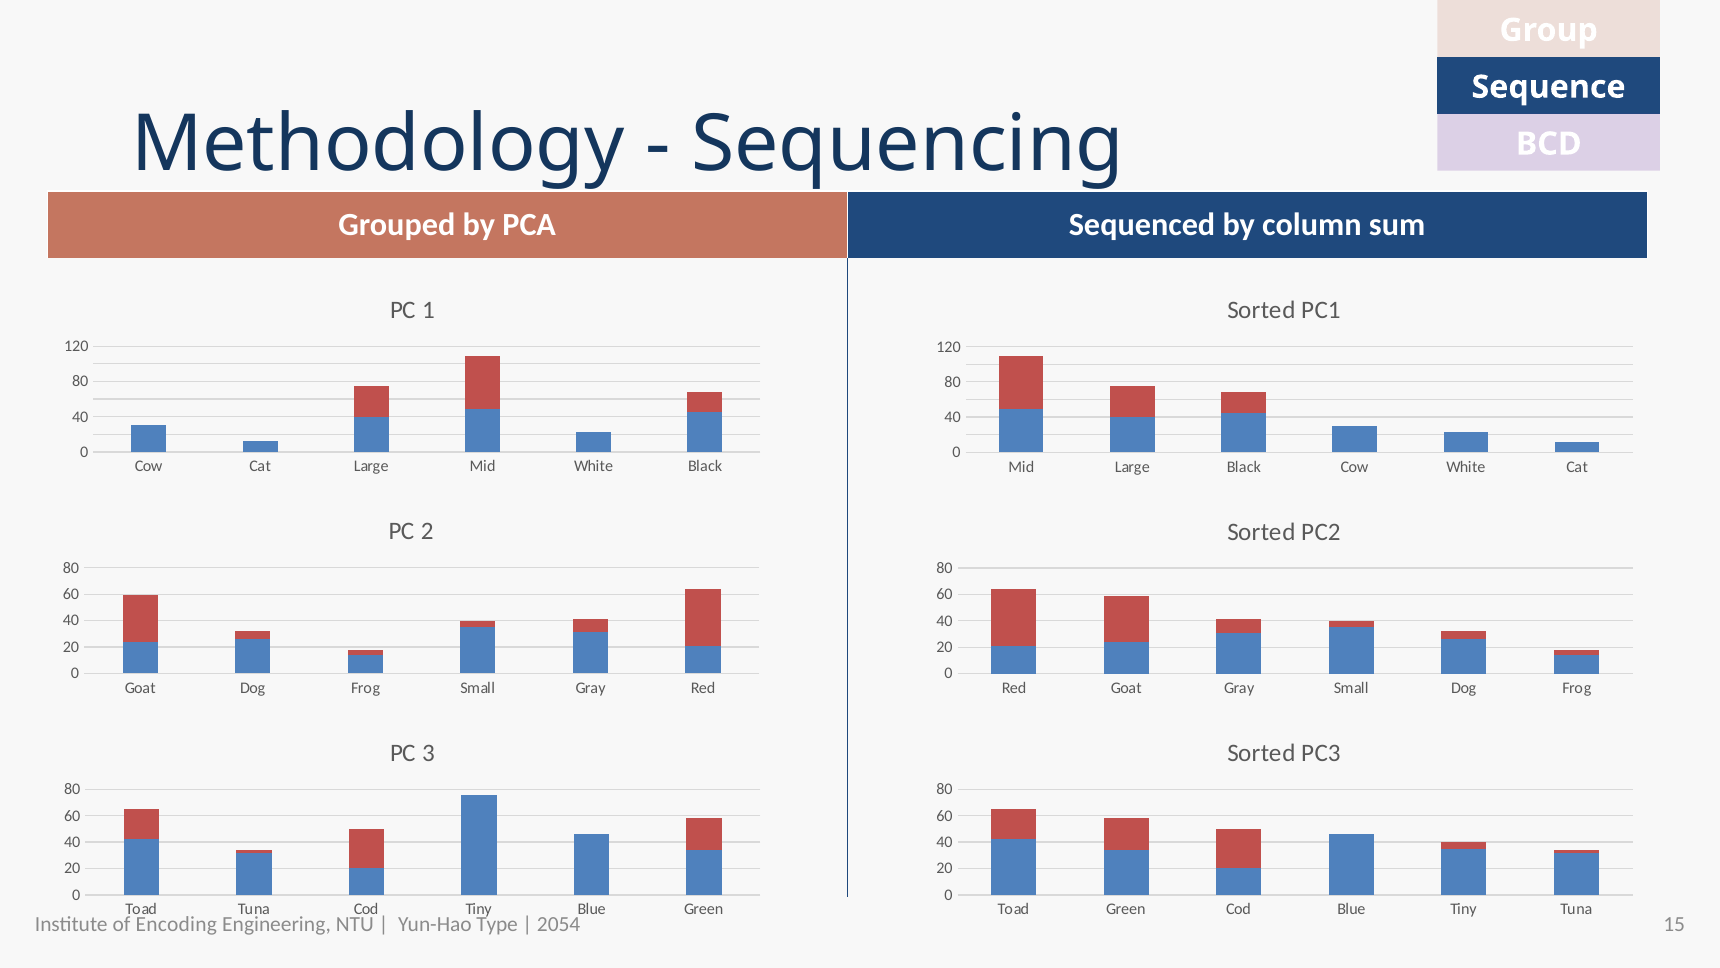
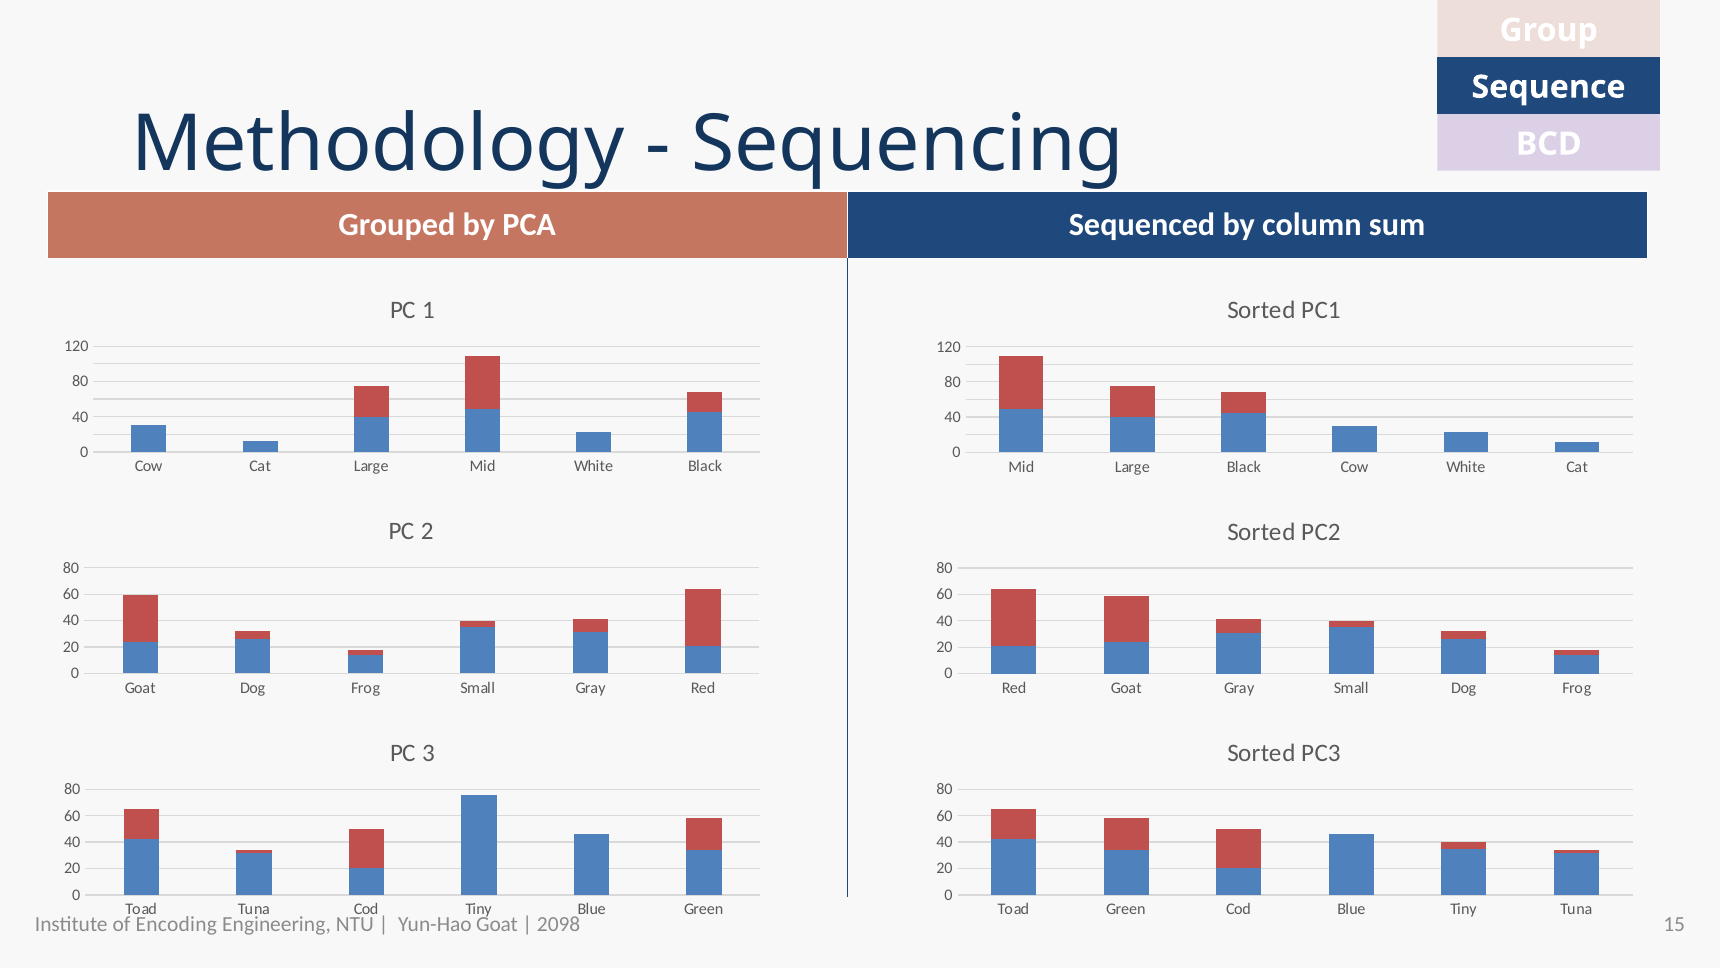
Yun-Hao Type: Type -> Goat (497, 924)
2054: 2054 -> 2098 (559, 924)
